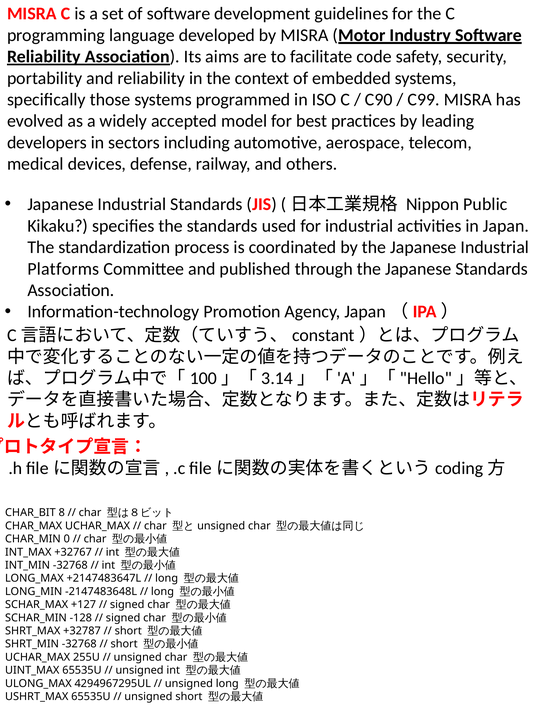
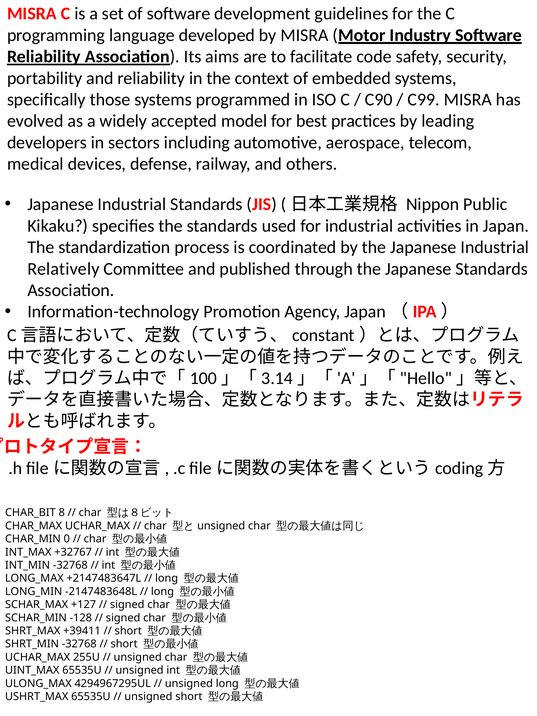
Platforms: Platforms -> Relatively (63, 269)
+32787: +32787 -> +39411 (82, 631)
